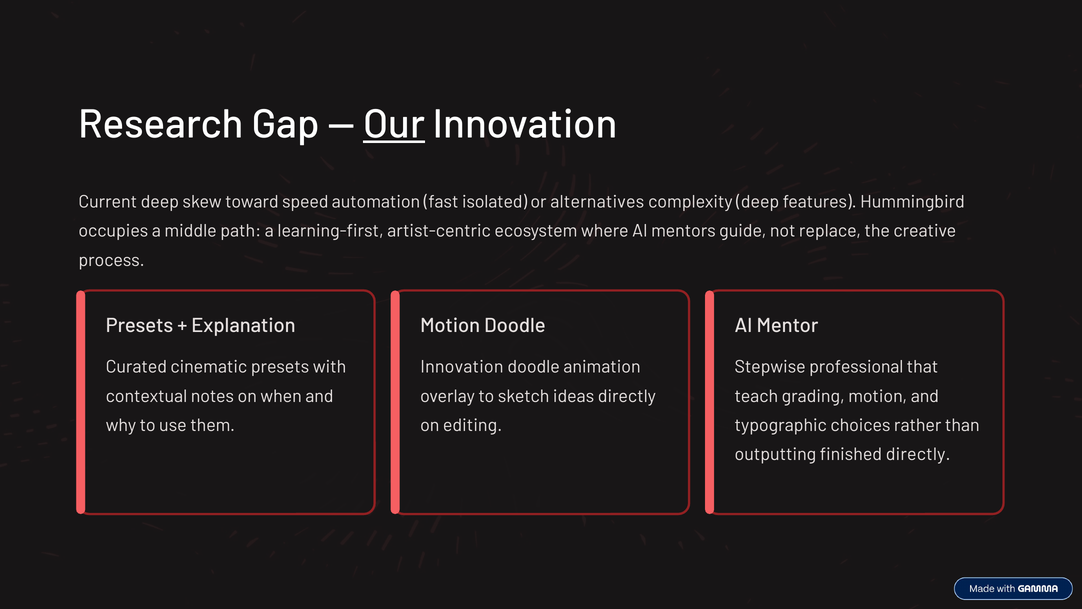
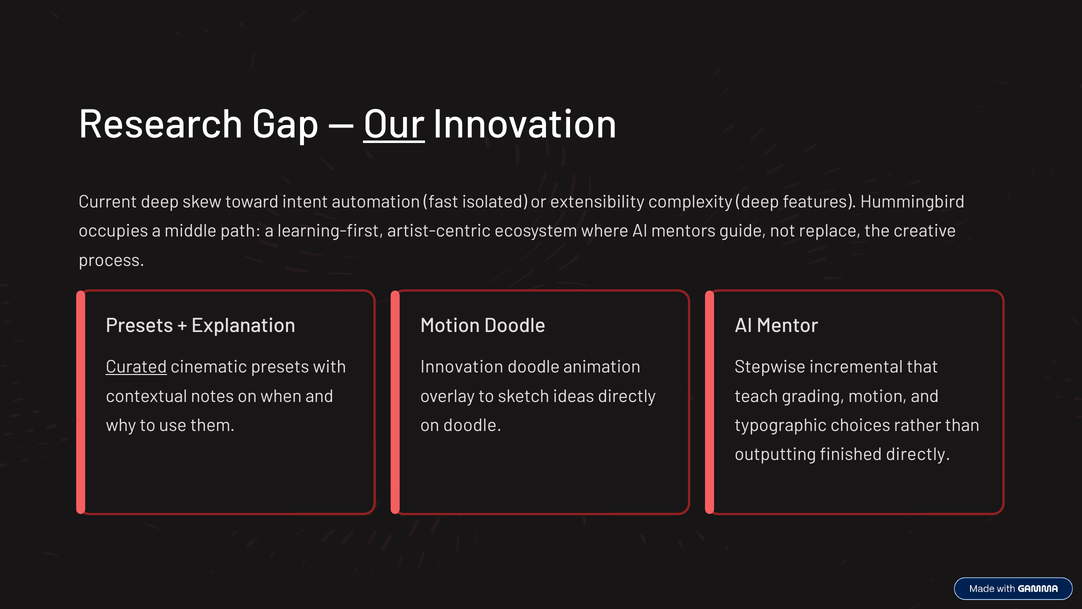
speed: speed -> intent (305, 202)
alternatives: alternatives -> extensibility (597, 202)
Curated underline: none -> present (136, 367)
professional: professional -> incremental (856, 367)
on editing: editing -> doodle (472, 425)
